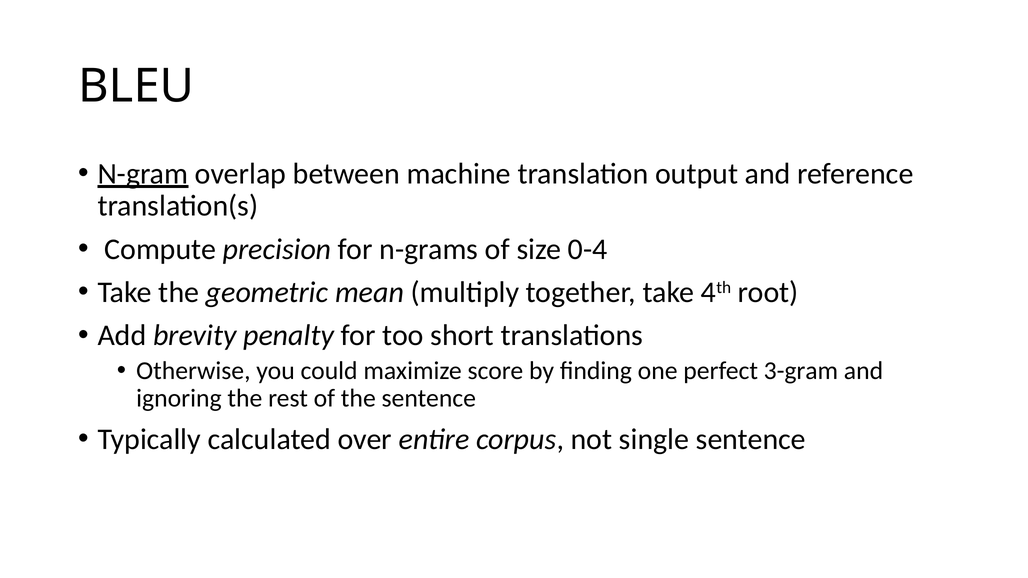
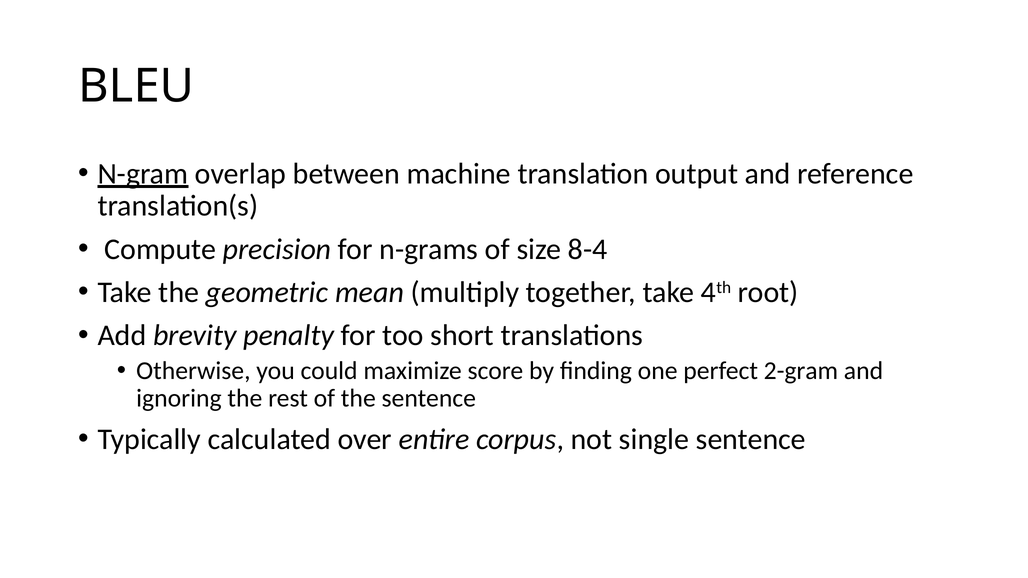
0-4: 0-4 -> 8-4 (588, 249)
3-gram: 3-gram -> 2-gram (801, 371)
